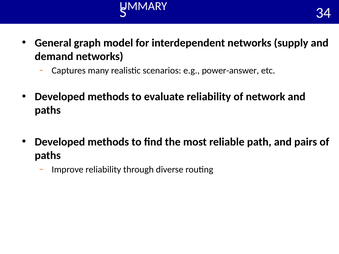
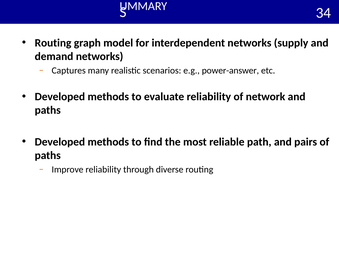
General: General -> Routing (53, 43)
